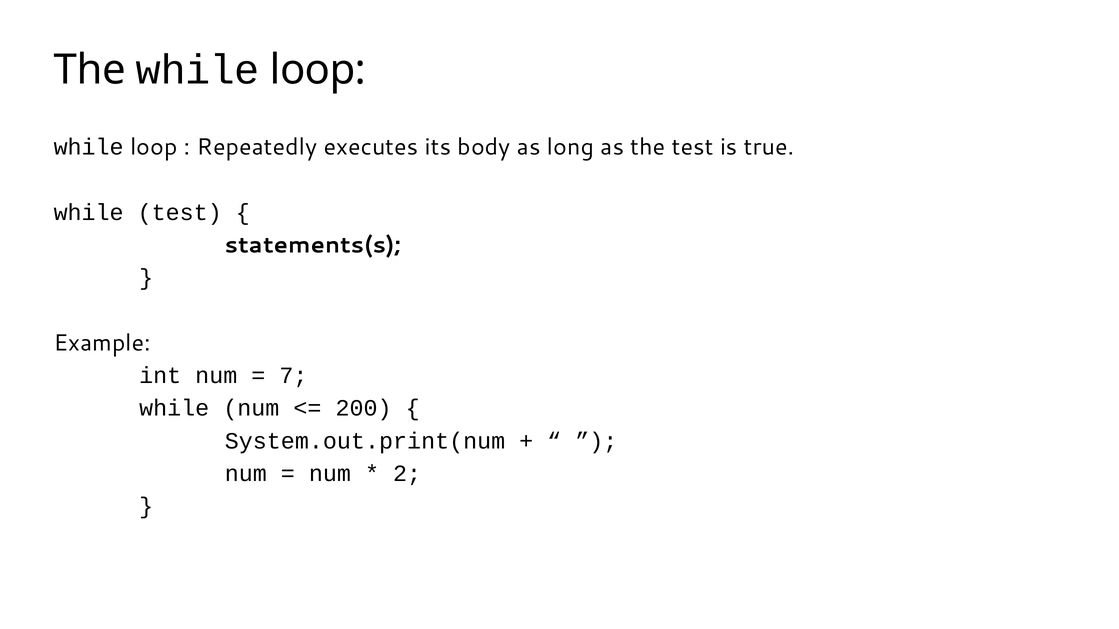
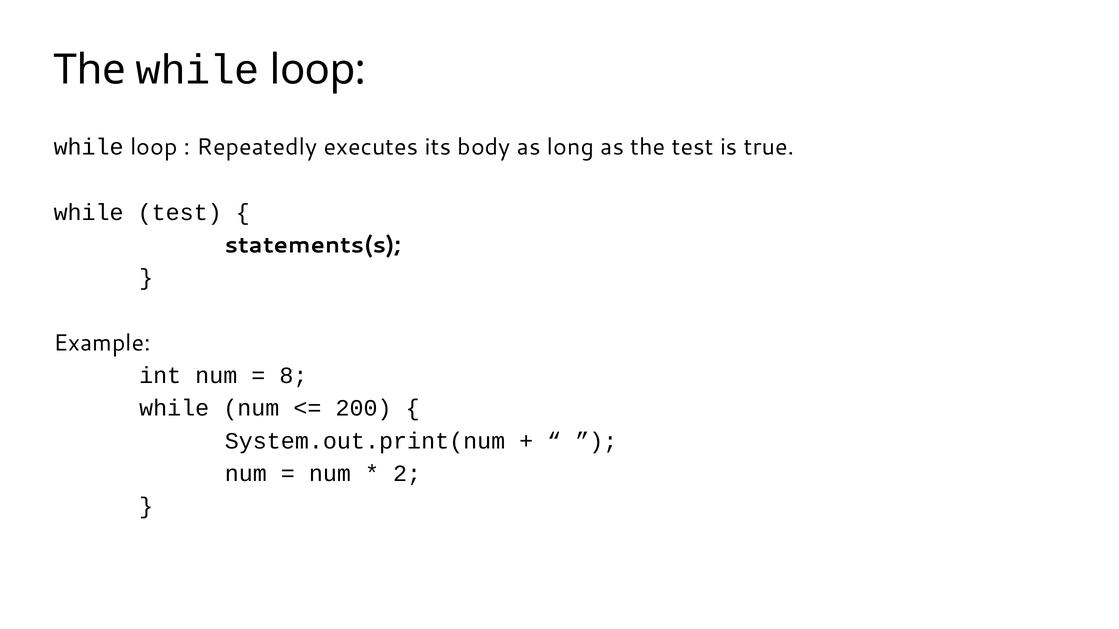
7: 7 -> 8 (293, 376)
